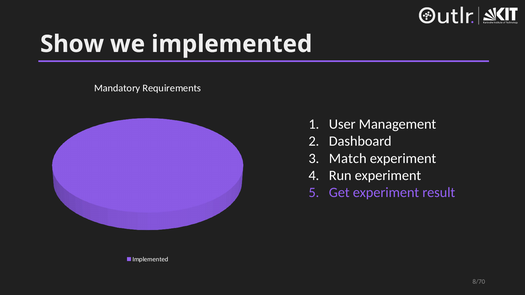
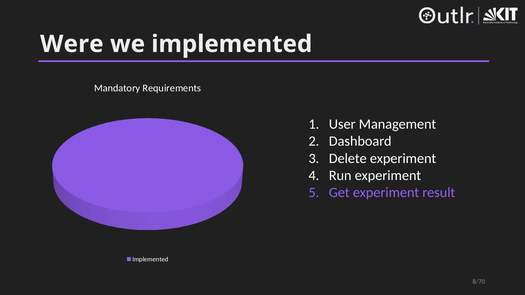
Show: Show -> Were (72, 44)
Match: Match -> Delete (348, 159)
